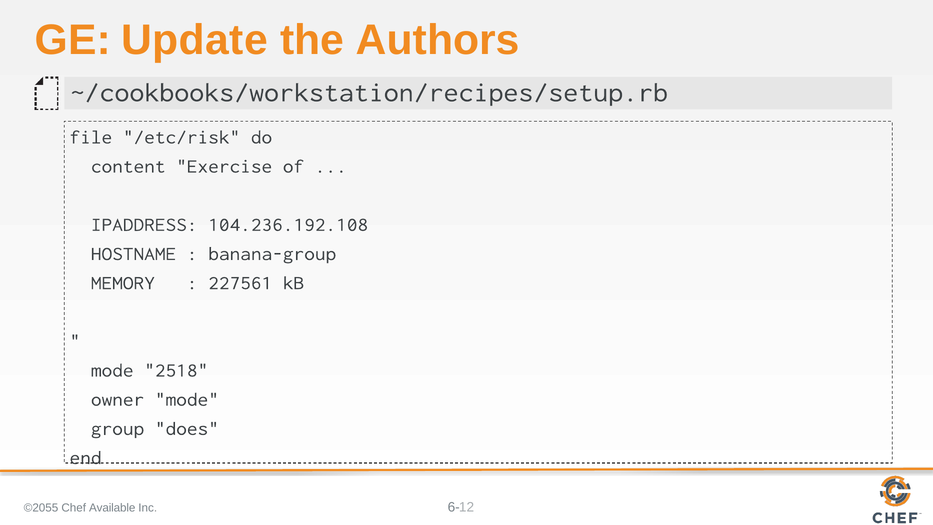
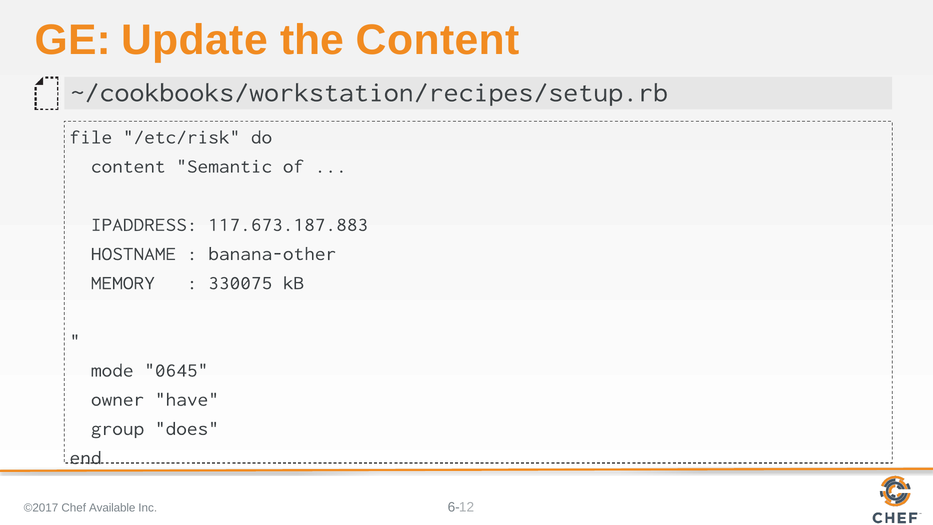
the Authors: Authors -> Content (438, 40)
Exercise: Exercise -> Semantic (224, 166)
104.236.192.108: 104.236.192.108 -> 117.673.187.883 (288, 224)
banana-group: banana-group -> banana-other (272, 254)
227561: 227561 -> 330075 (240, 283)
2518: 2518 -> 0645 (176, 370)
owner mode: mode -> have (187, 399)
©2055: ©2055 -> ©2017 (41, 508)
